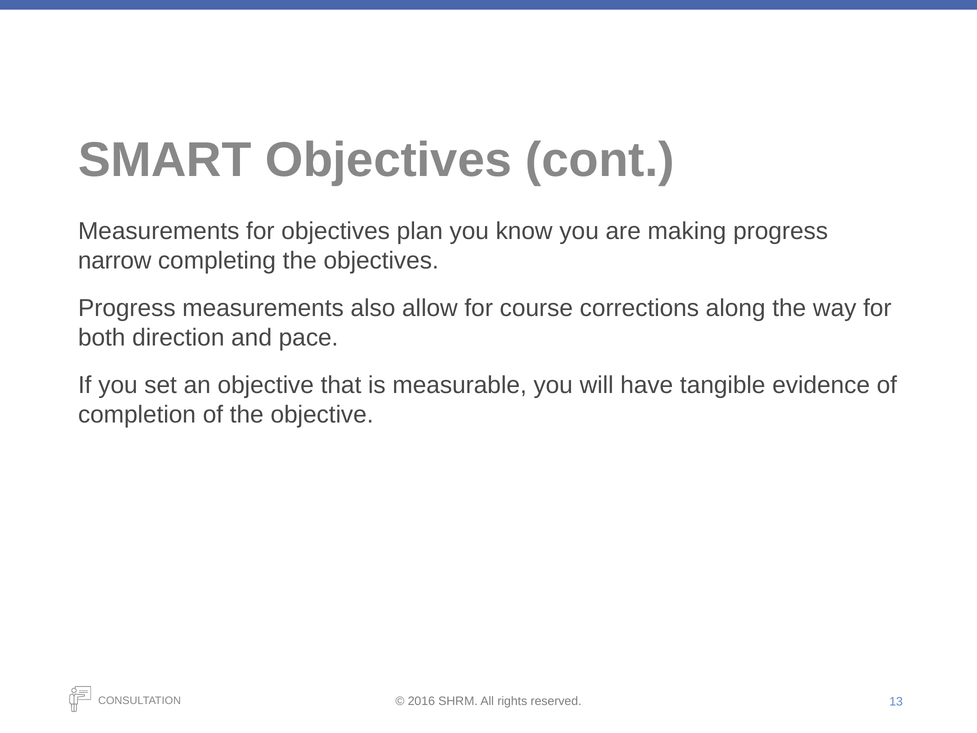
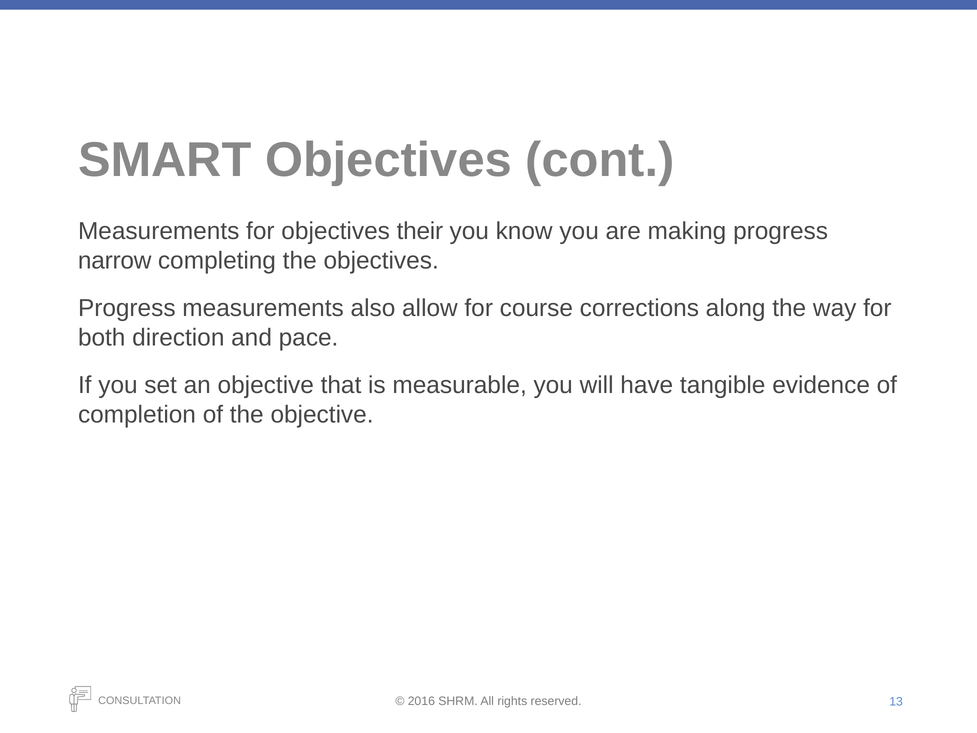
plan: plan -> their (420, 231)
